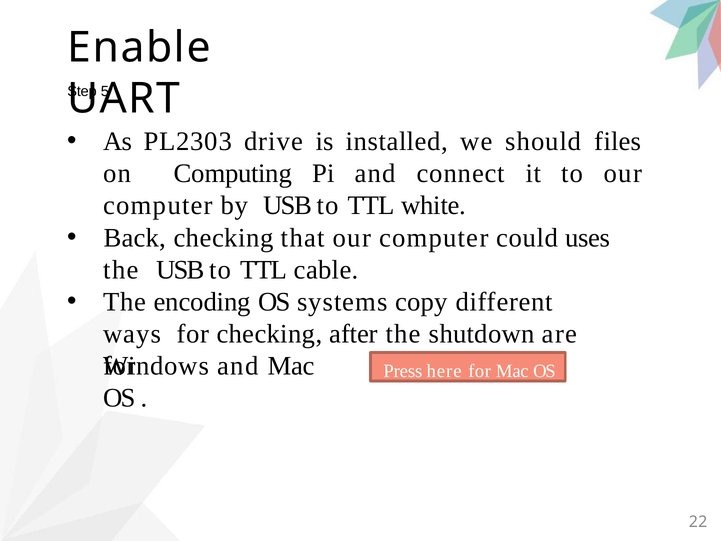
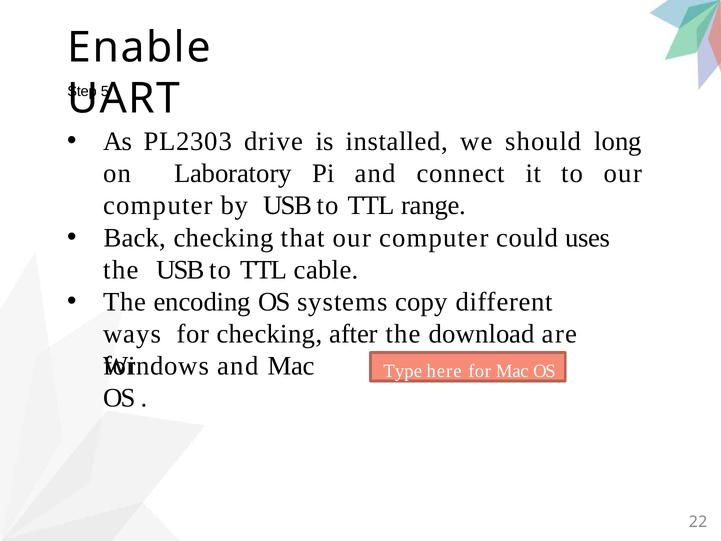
files: files -> long (618, 141)
Computing: Computing -> Laboratory (233, 174)
white: white -> range (434, 206)
shutdown: shutdown -> download (482, 334)
Press: Press -> Type (403, 371)
